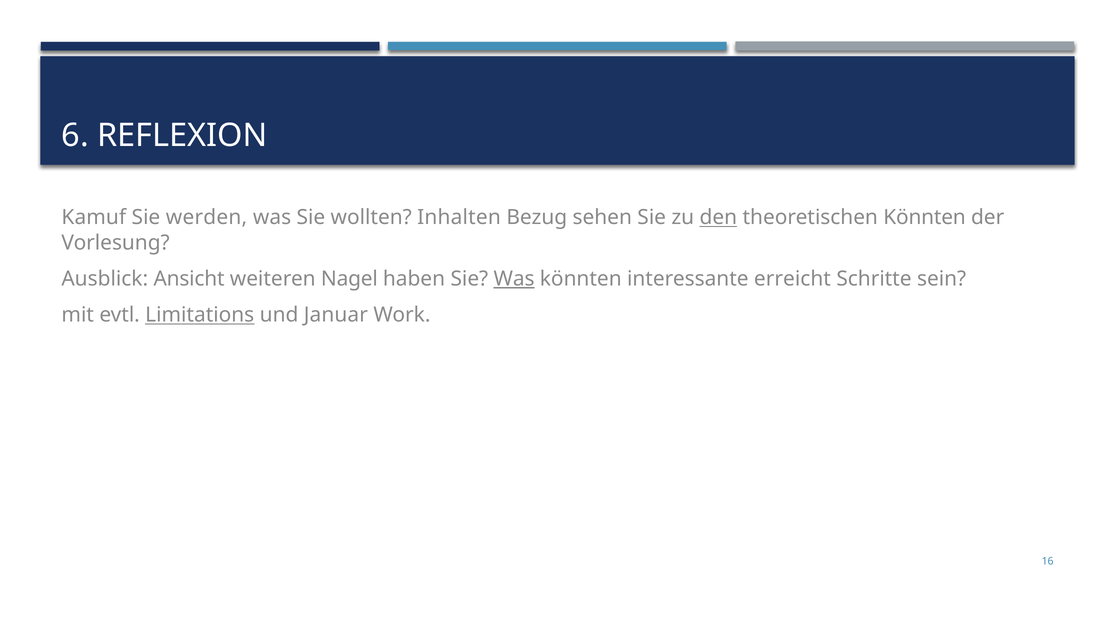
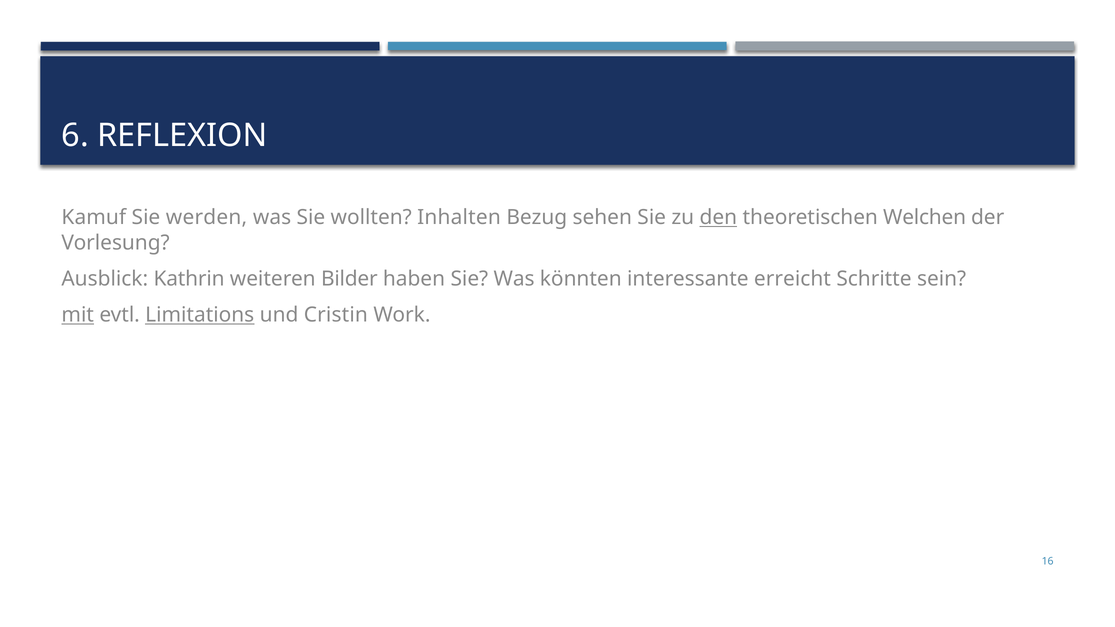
theoretischen Könnten: Könnten -> Welchen (925, 218)
Ansicht: Ansicht -> Kathrin (189, 279)
Nagel: Nagel -> Bilder (349, 279)
Was underline: present -> none (514, 279)
mit underline: none -> present (78, 315)
Januar: Januar -> Cristin (336, 315)
